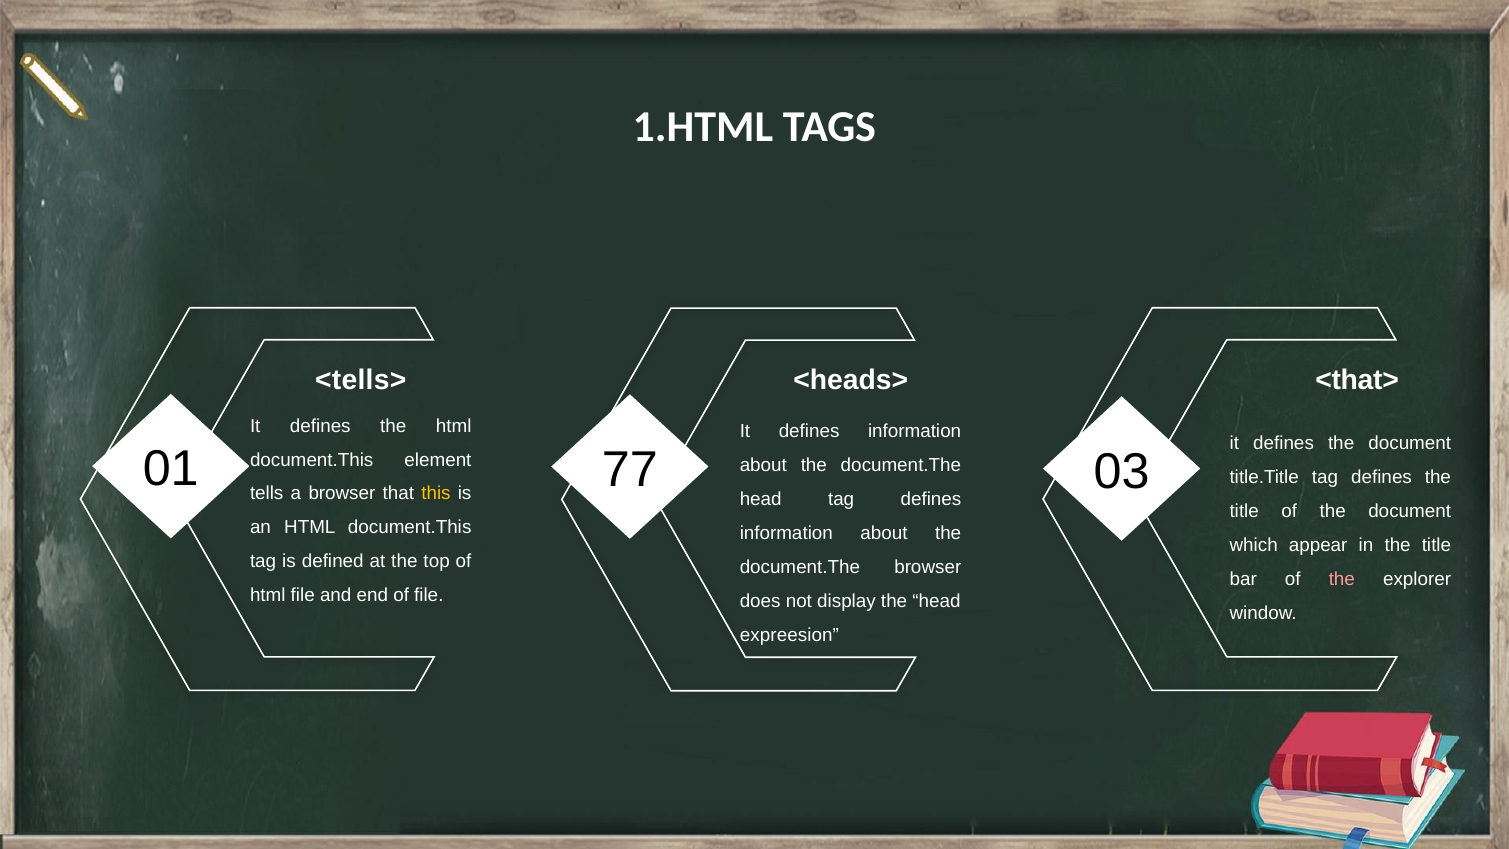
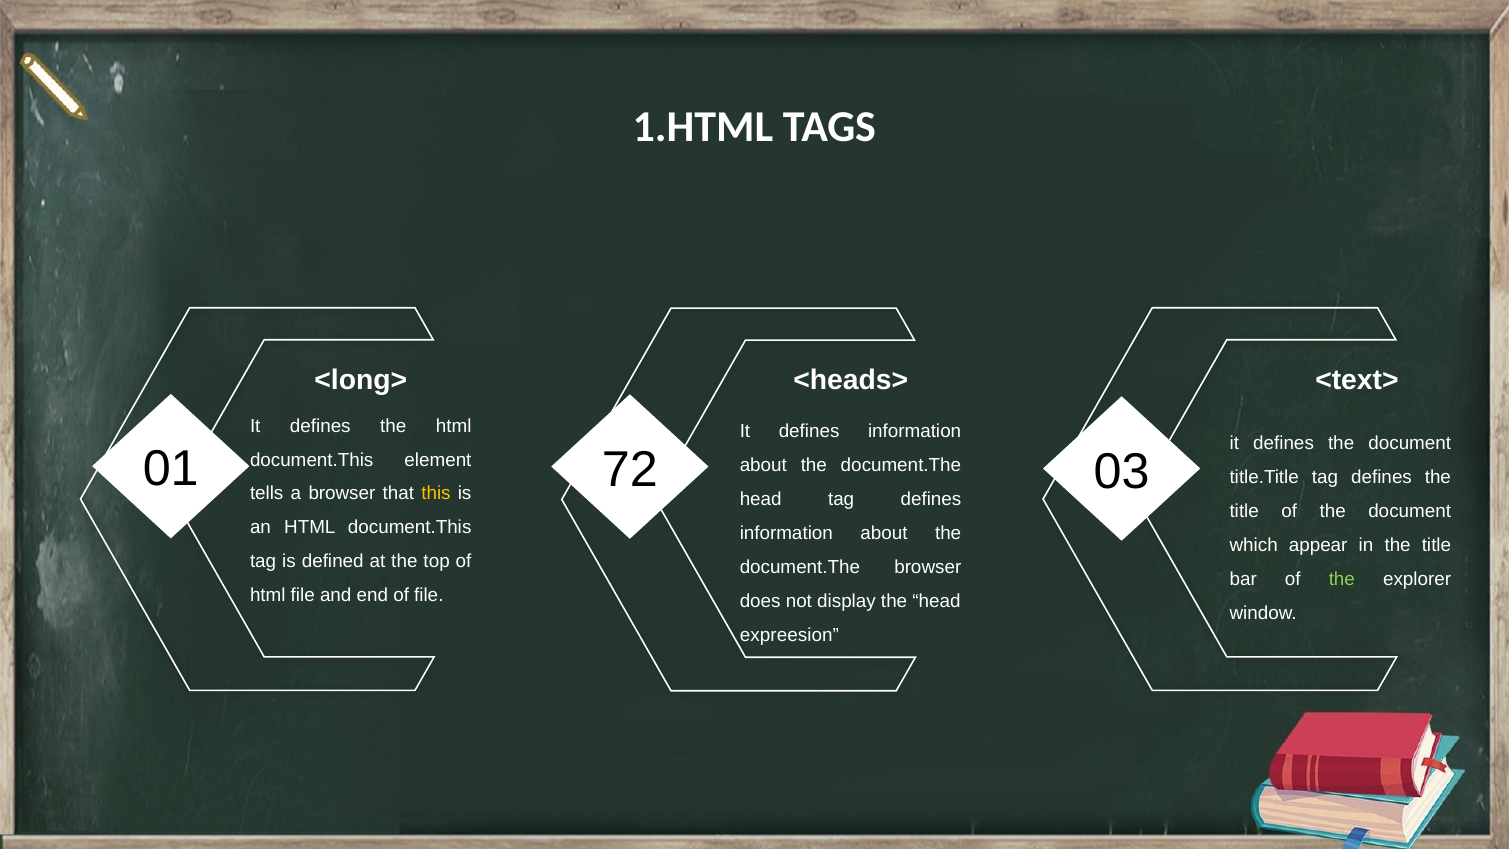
<tells>: <tells> -> <long> (361, 380)
<that>: <that> -> <text> (1357, 380)
77: 77 -> 72 (630, 470)
the colour: pink -> light green (1342, 579)
